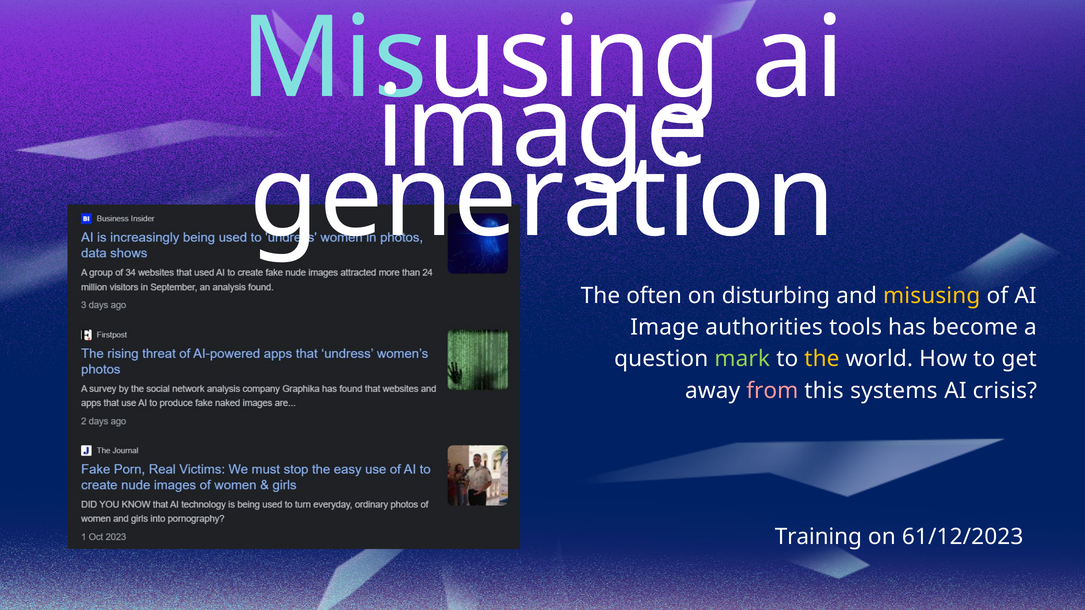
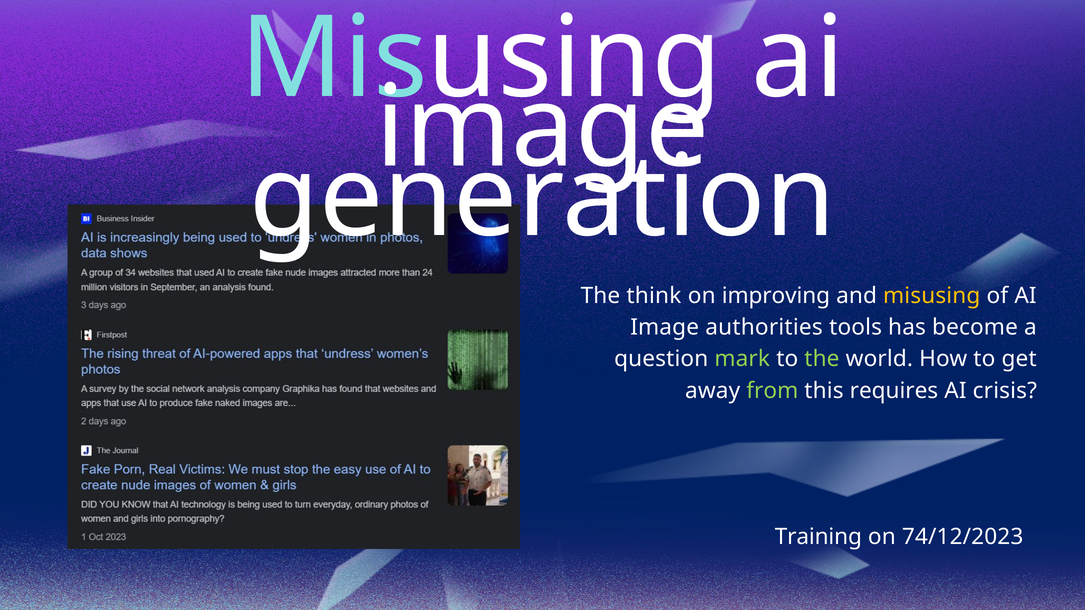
often: often -> think (654, 296)
disturbing: disturbing -> improving (776, 296)
the colour: yellow -> light green (822, 359)
from colour: pink -> light green (772, 391)
systems: systems -> requires (894, 391)
61/12/2023: 61/12/2023 -> 74/12/2023 (963, 537)
